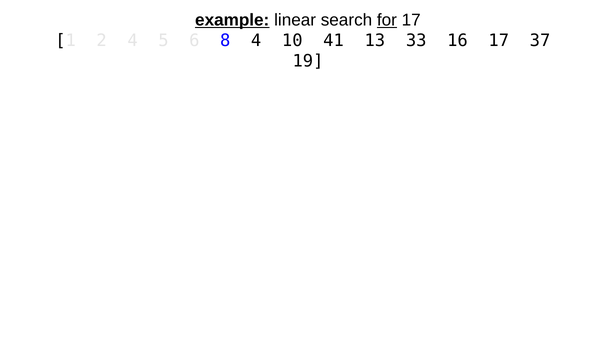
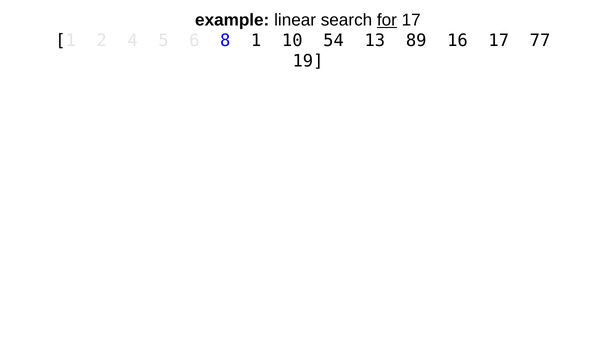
example underline: present -> none (232, 20)
8 4: 4 -> 1 (256, 41)
41: 41 -> 54 (334, 41)
33: 33 -> 89 (416, 41)
37: 37 -> 77 (540, 41)
